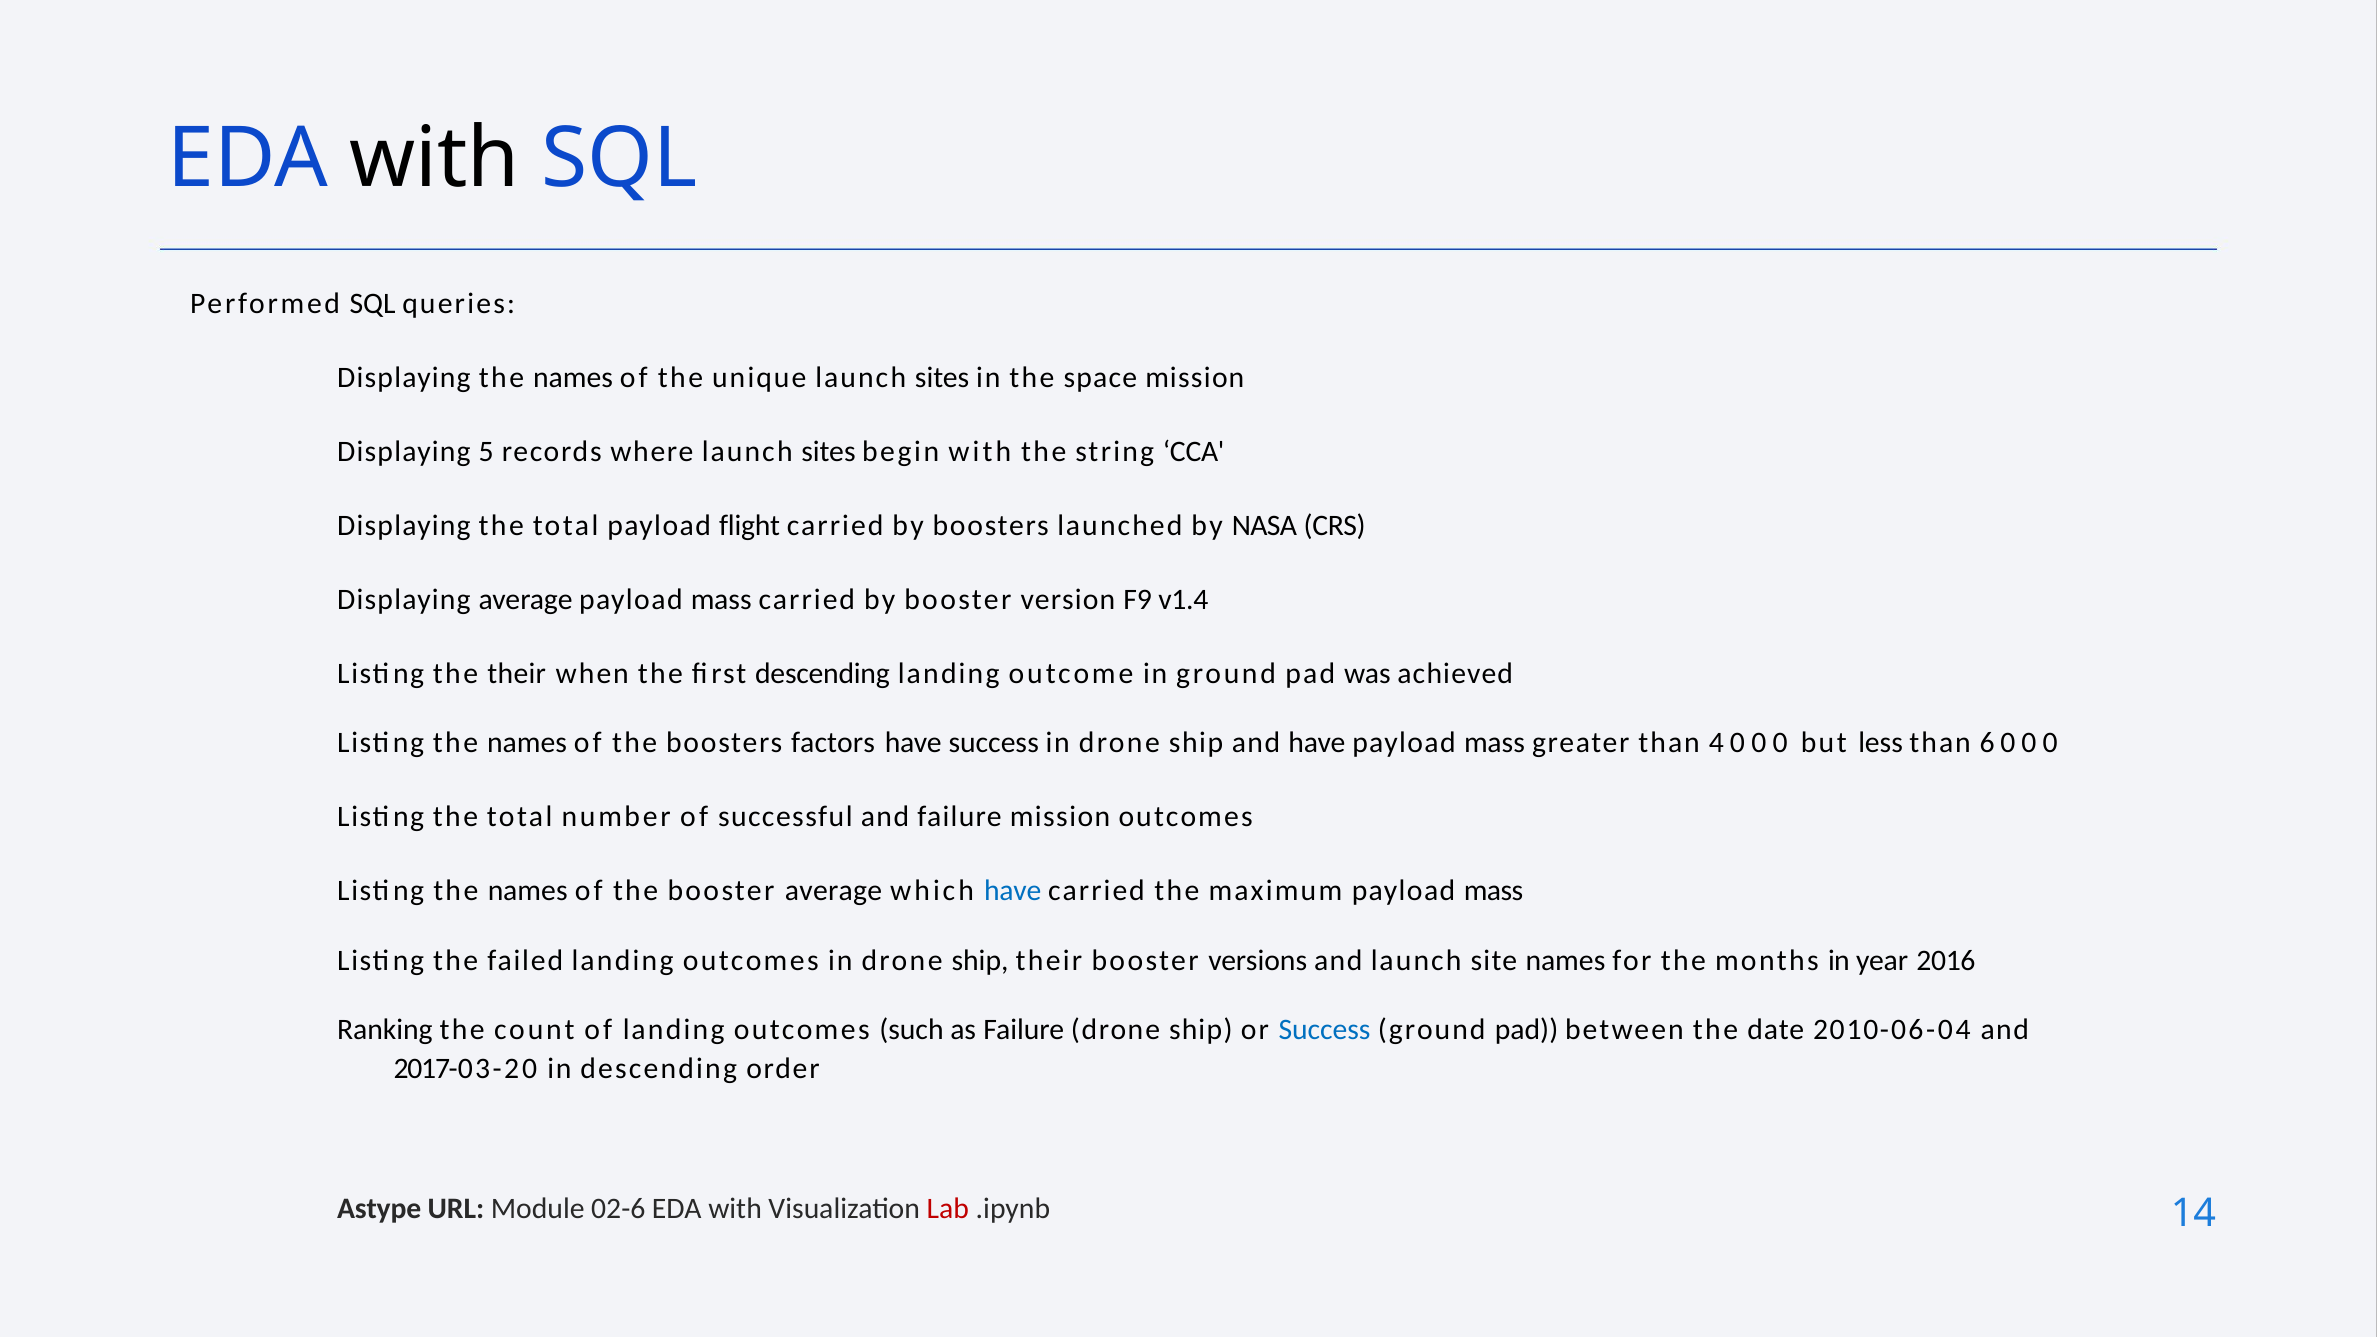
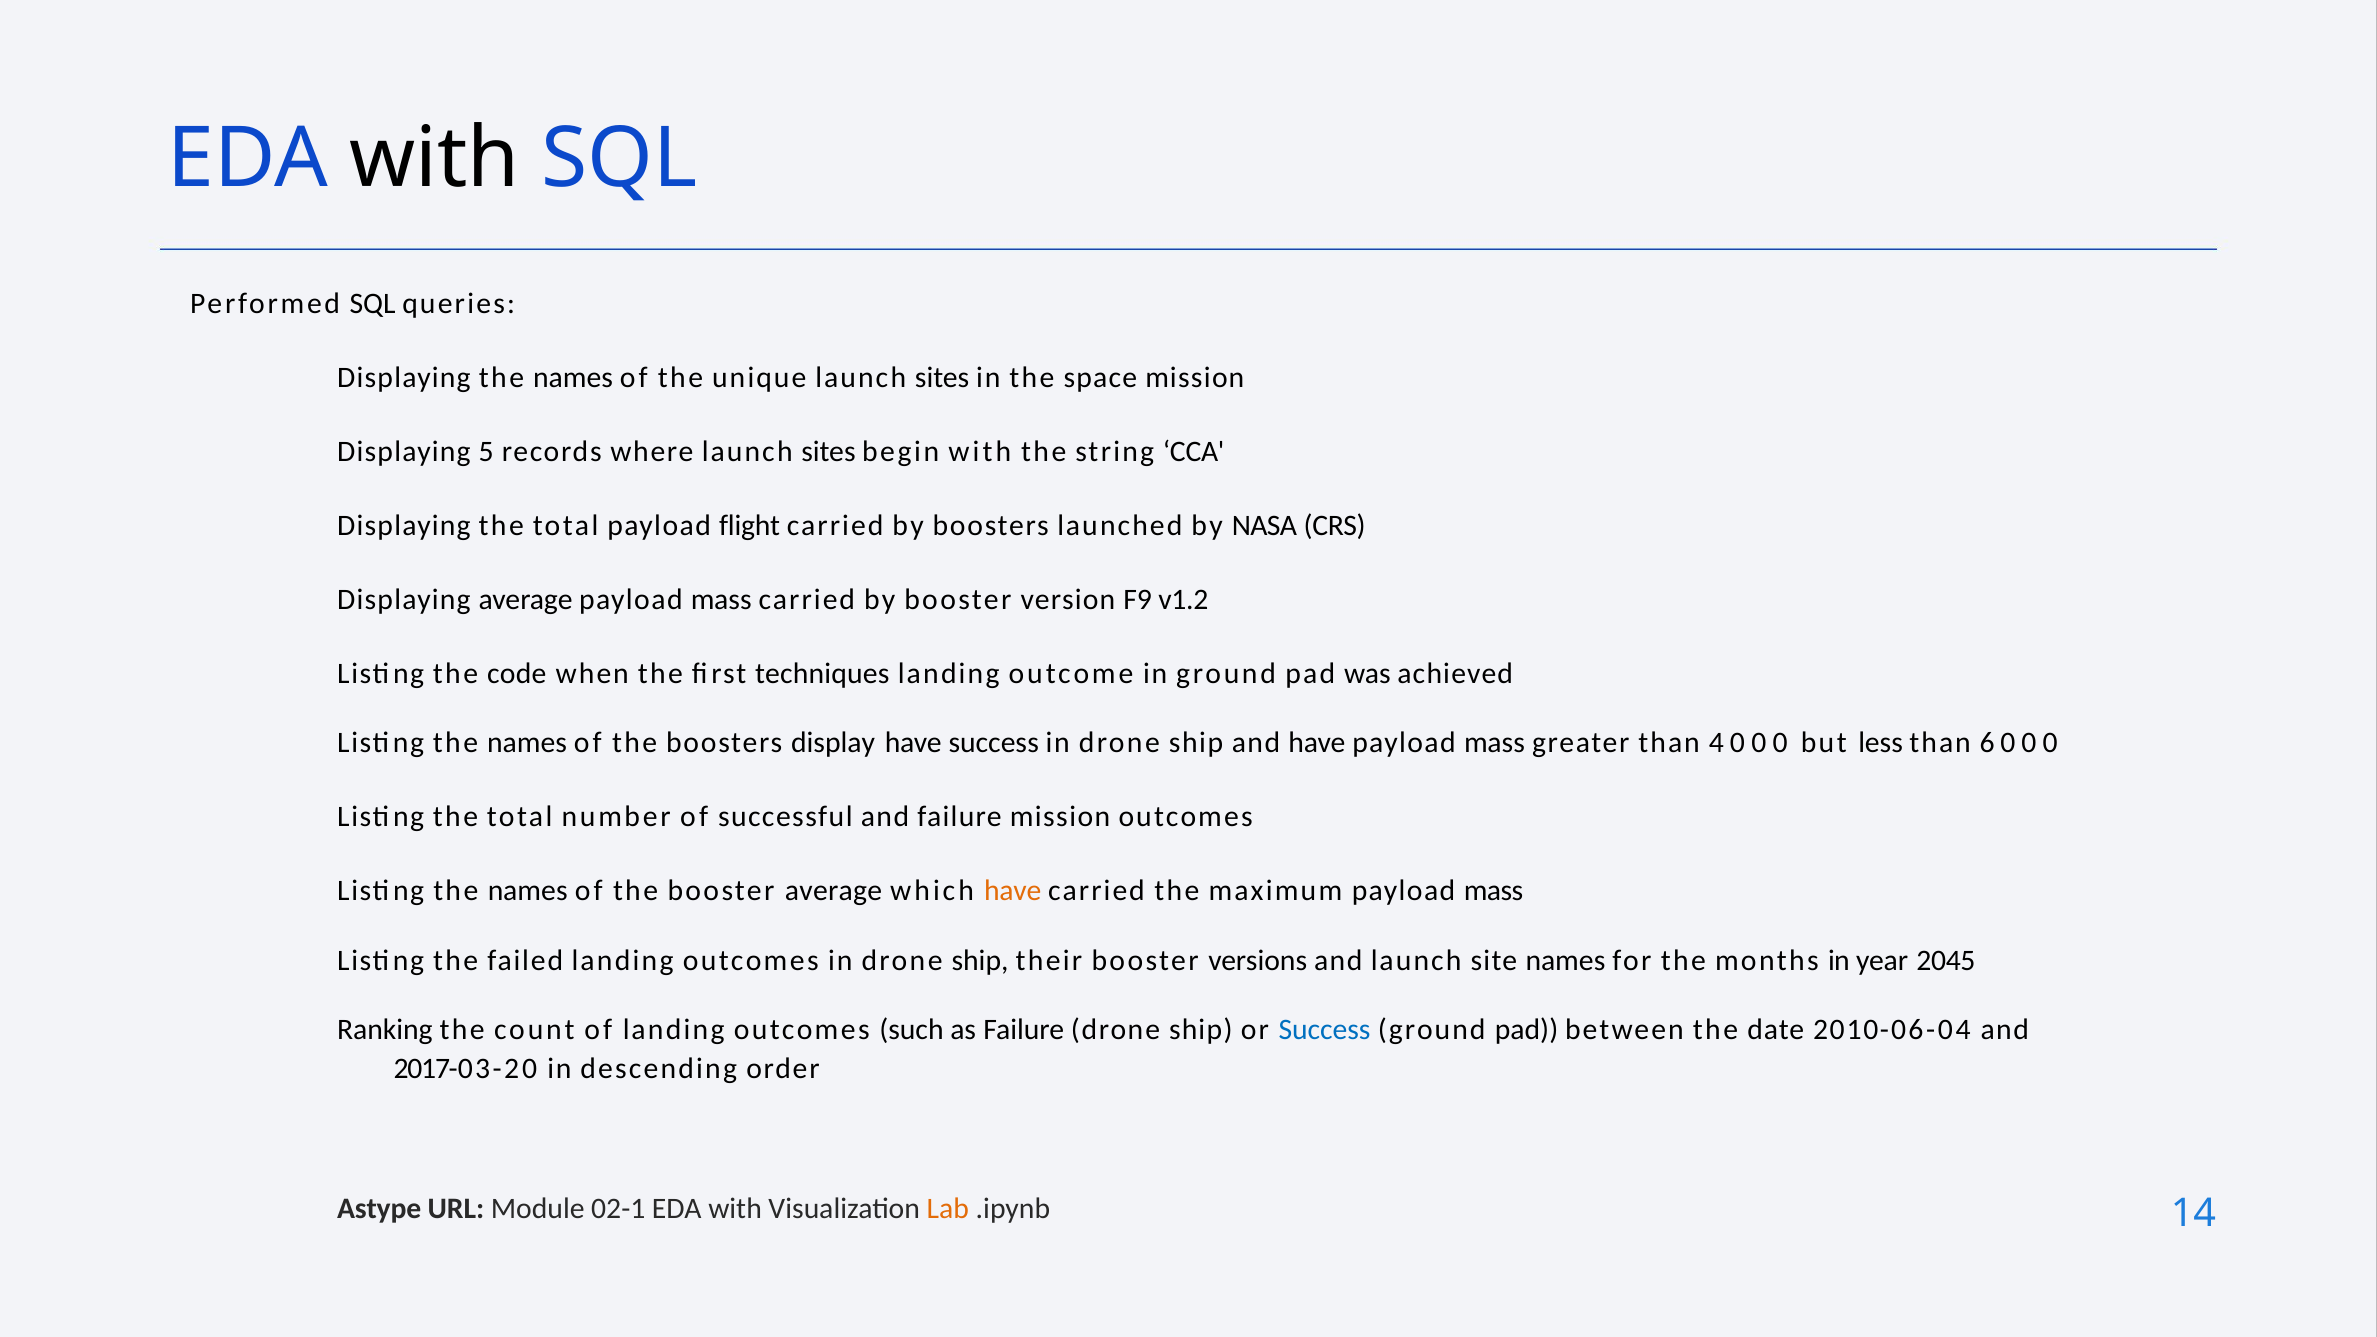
v1.4: v1.4 -> v1.2 (1183, 599)
the their: their -> code (517, 673)
first descending: descending -> techniques (822, 673)
factors: factors -> display (833, 743)
have colour: blue -> orange (1013, 891)
2016: 2016 -> 2045 (1946, 961)
02-6: 02-6 -> 02-1 (618, 1208)
Lab colour: red -> orange (948, 1208)
